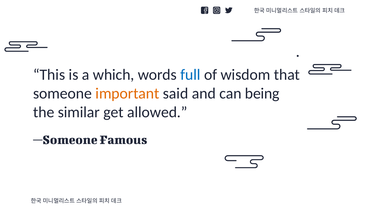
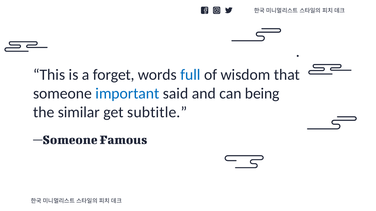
which: which -> forget (114, 75)
important colour: orange -> blue (127, 94)
allowed: allowed -> subtitle (157, 112)
